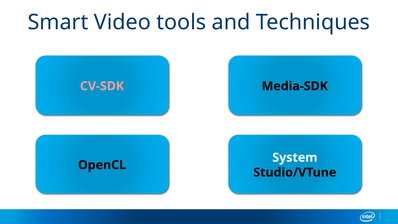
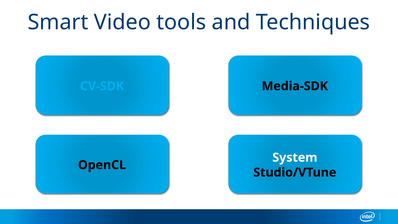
CV-SDK colour: pink -> light blue (102, 86)
